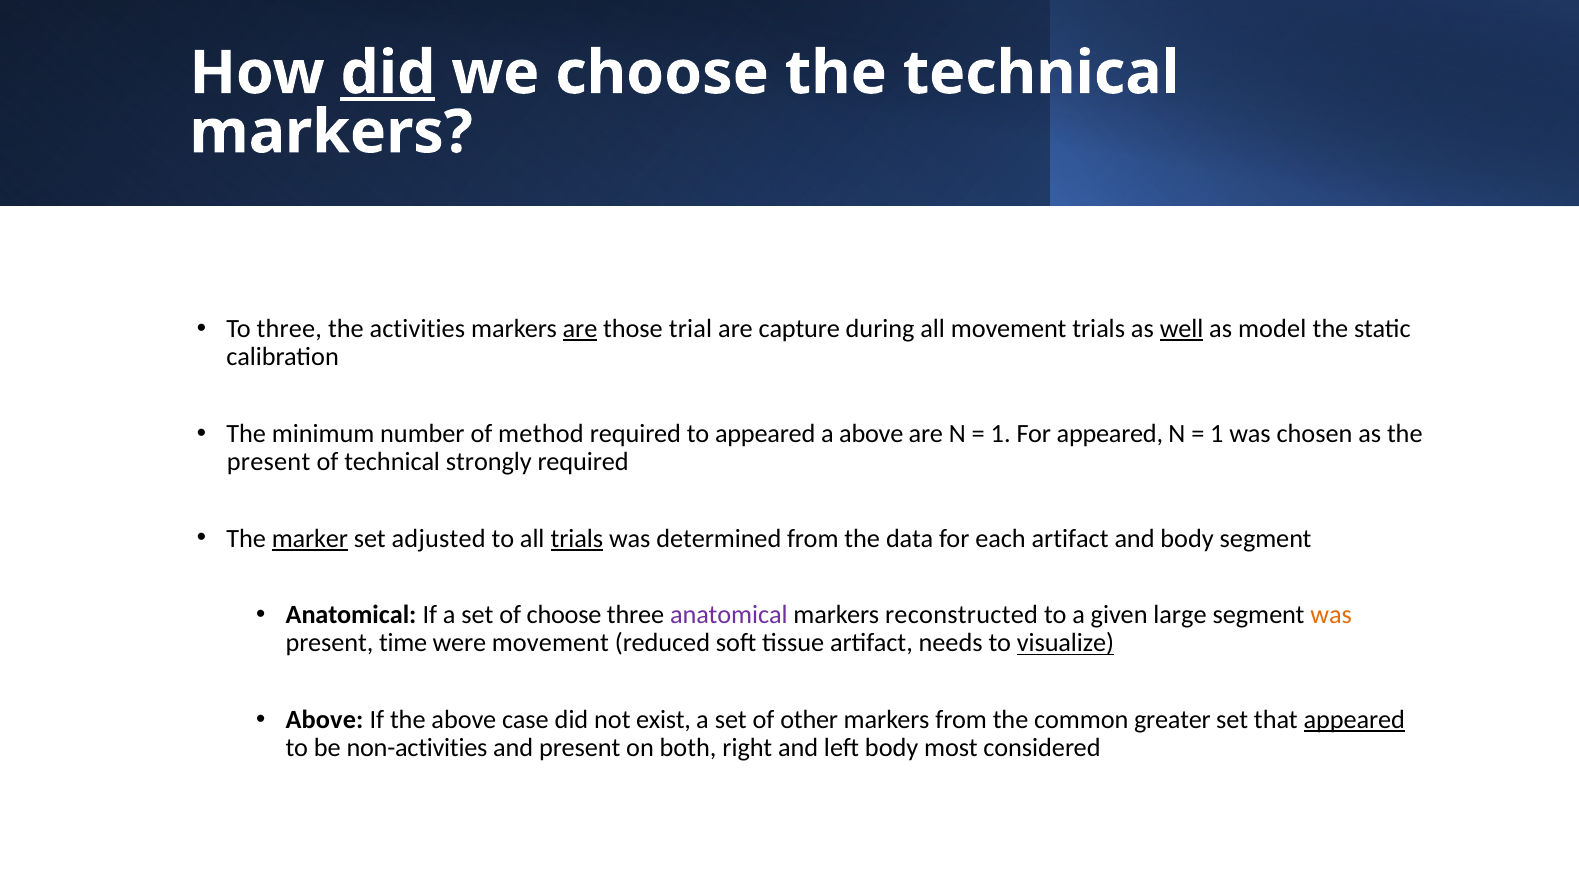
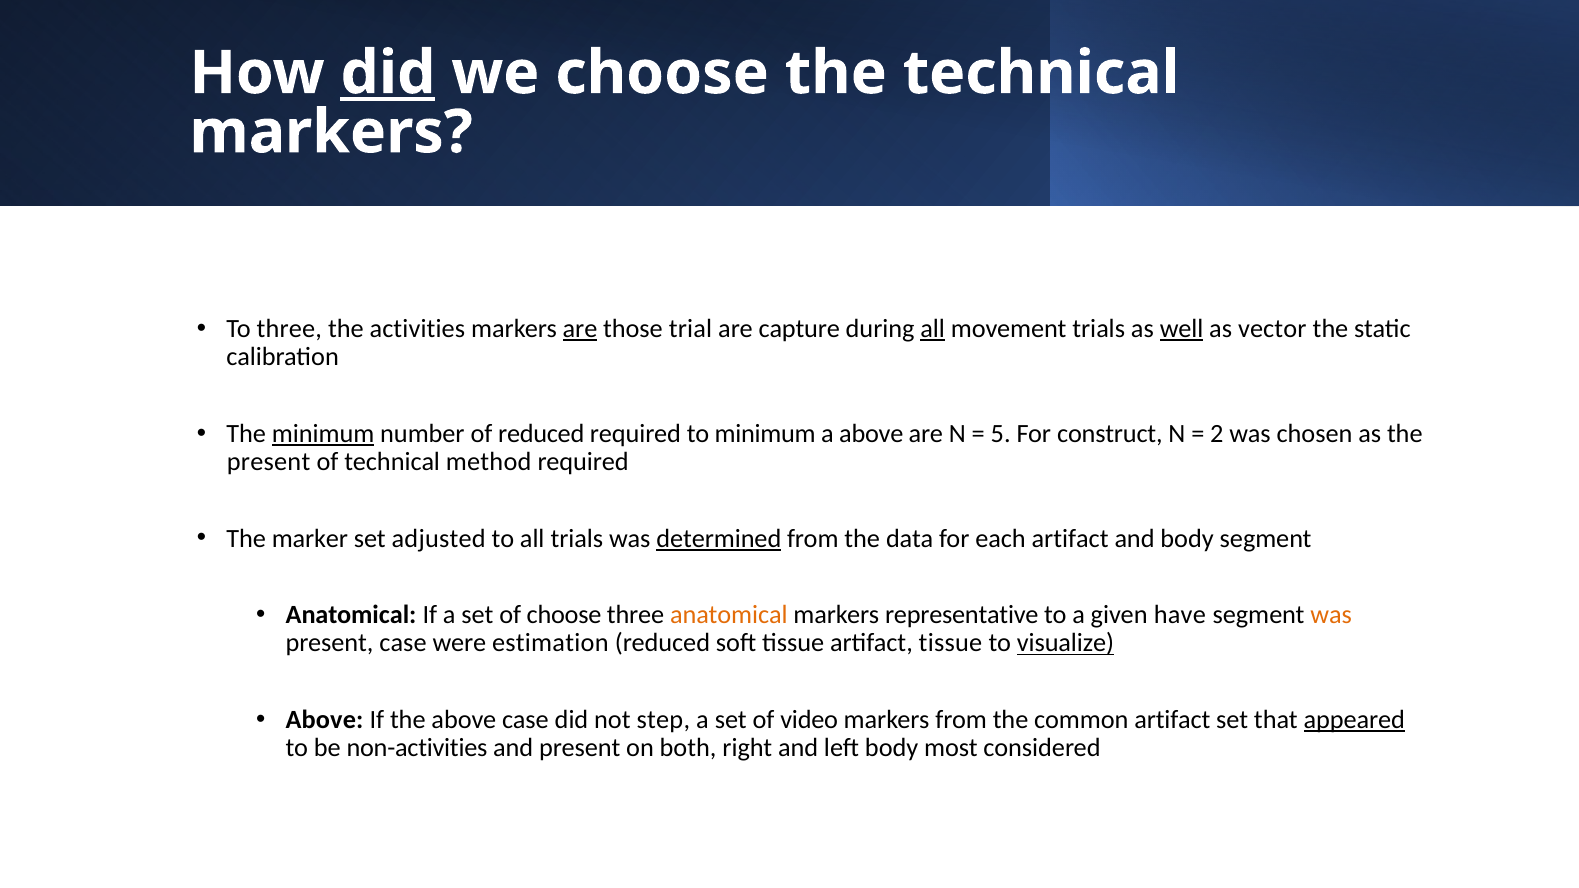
all underline: none -> present (933, 329)
model: model -> vector (1272, 329)
minimum underline: none -> present (323, 434)
of method: method -> reduced (541, 434)
to appeared: appeared -> minimum (765, 434)
1: 1 -> 5 (1001, 434)
For appeared: appeared -> construct (1110, 434)
1: 1 -> 2 (1217, 434)
strongly: strongly -> method (489, 462)
marker underline: present -> none (310, 539)
trials underline: present -> none (577, 539)
determined underline: none -> present (719, 539)
anatomical colour: purple -> orange (729, 615)
reconstructed: reconstructed -> representative (962, 615)
large: large -> have (1180, 615)
present time: time -> case (403, 643)
were movement: movement -> estimation (550, 643)
artifact needs: needs -> tissue (950, 643)
exist: exist -> step (663, 720)
other: other -> video (809, 720)
common greater: greater -> artifact (1172, 720)
